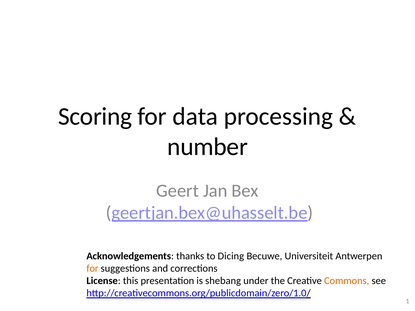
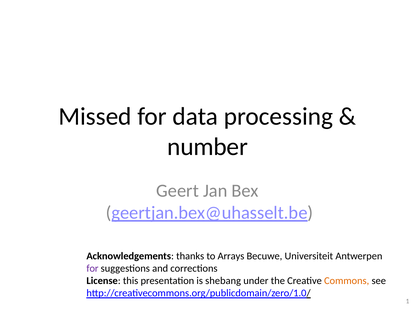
Scoring: Scoring -> Missed (95, 117)
Dicing: Dicing -> Arrays (231, 256)
for colour: orange -> purple (92, 269)
